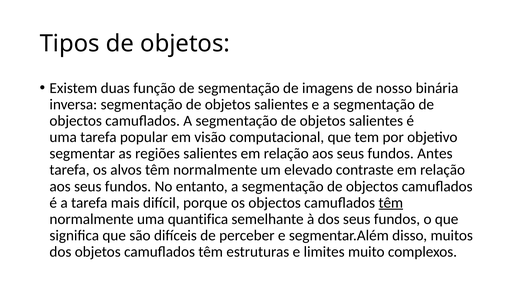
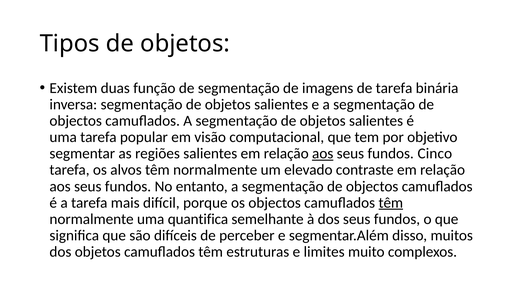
de nosso: nosso -> tarefa (394, 88)
aos underline: none -> present (323, 154)
Antes: Antes -> Cinco (435, 154)
